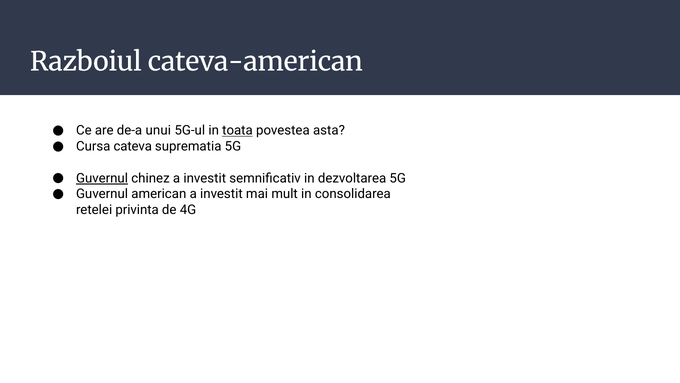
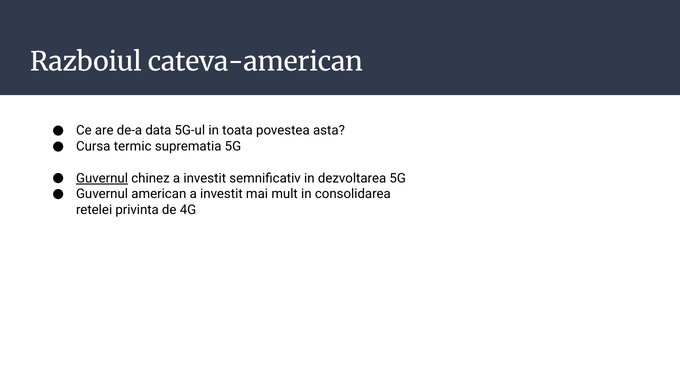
unui: unui -> data (158, 130)
toata underline: present -> none (237, 130)
cateva: cateva -> termic (133, 146)
